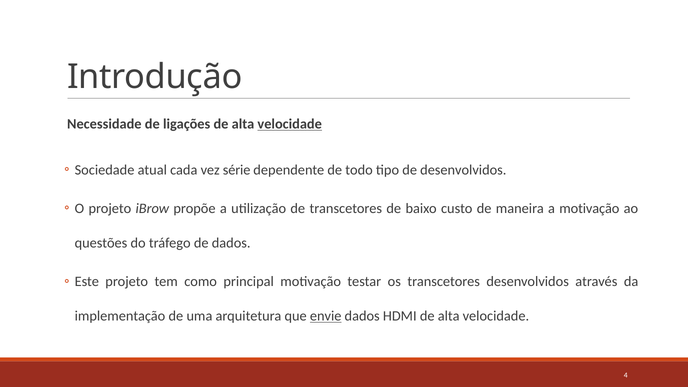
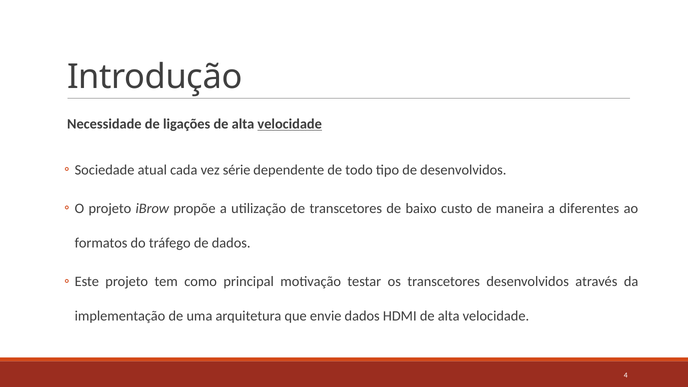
a motivação: motivação -> diferentes (589, 209)
questões: questões -> formatos (101, 243)
envie underline: present -> none (326, 316)
